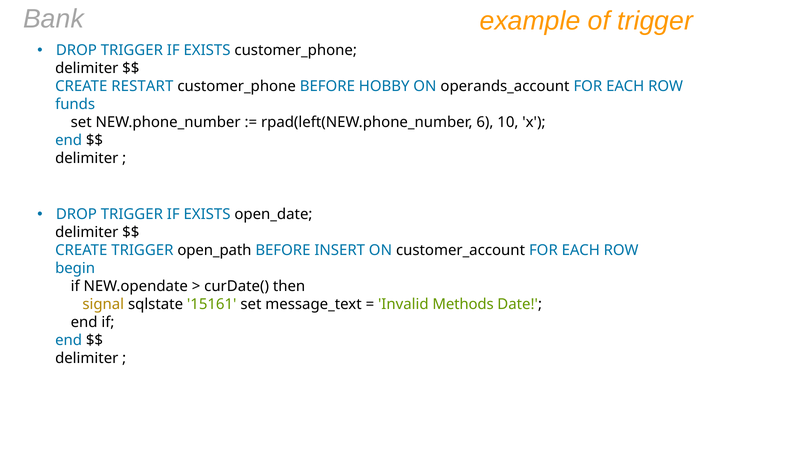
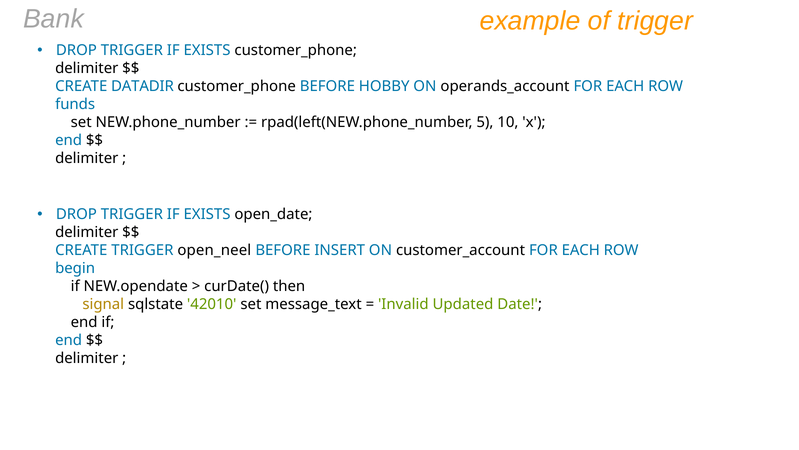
RESTART: RESTART -> DATADIR (142, 86)
6: 6 -> 5 (485, 122)
open_path: open_path -> open_neel (214, 250)
15161: 15161 -> 42010 (212, 304)
Methods: Methods -> Updated (463, 304)
